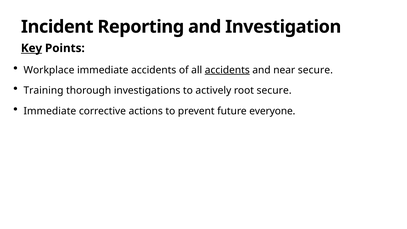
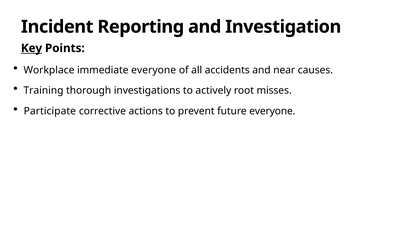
immediate accidents: accidents -> everyone (154, 70)
accidents underline: present -> none (227, 70)
near secure: secure -> causes (315, 70)
root secure: secure -> misses (274, 91)
Immediate: Immediate -> Participate (50, 111)
